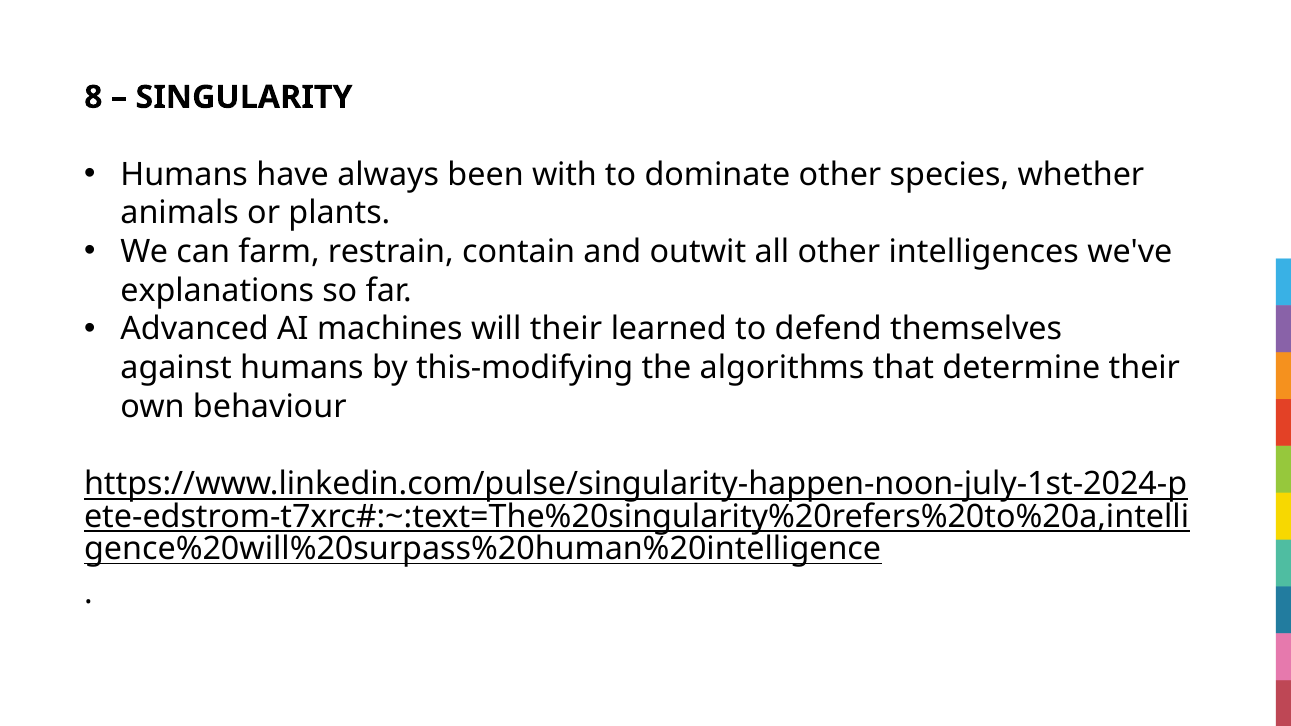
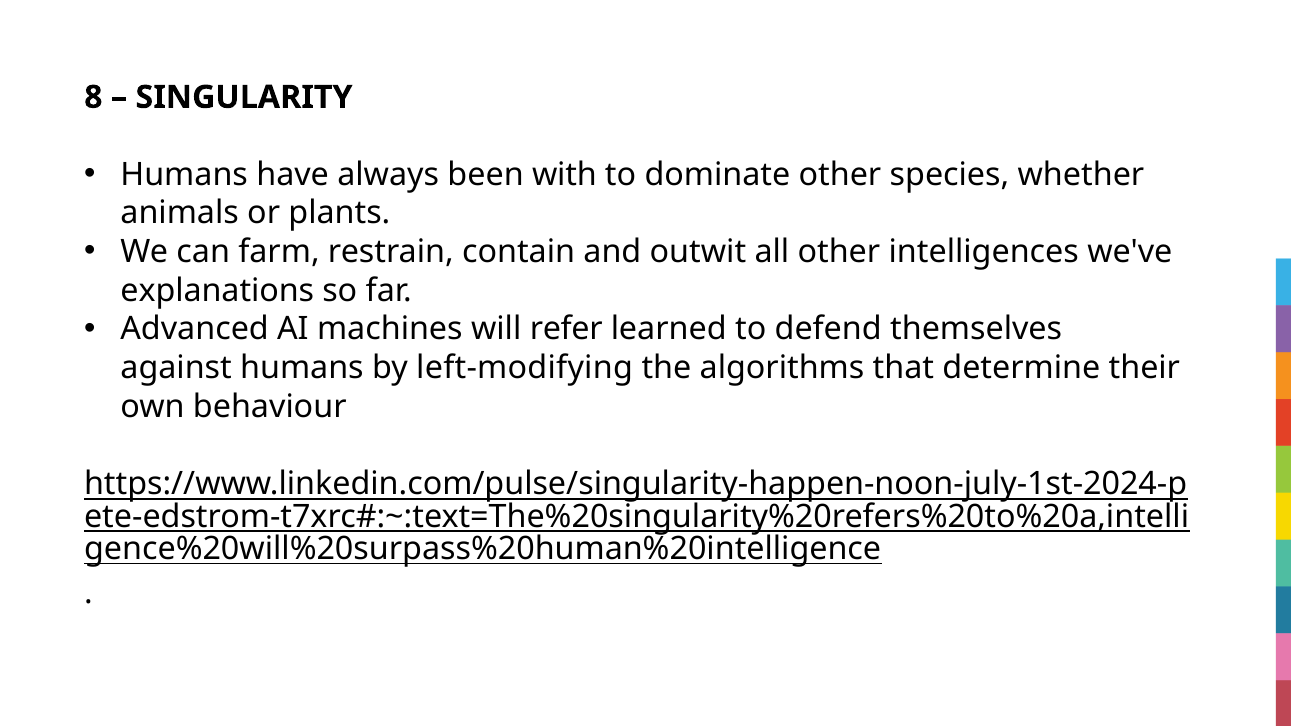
will their: their -> refer (566, 329)
this-modifying: this-modifying -> left-modifying (525, 368)
